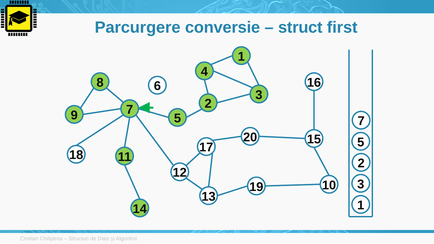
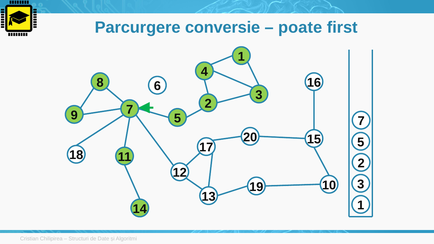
struct: struct -> poate (300, 28)
